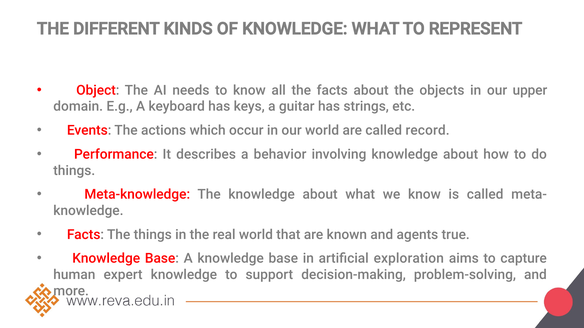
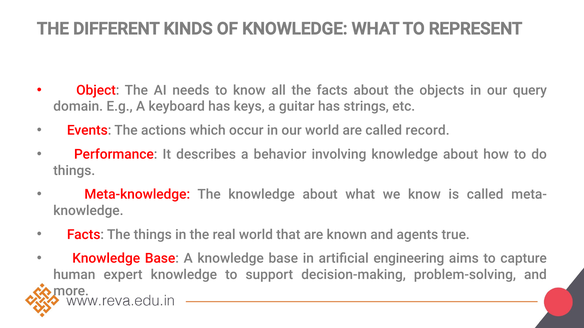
upper: upper -> query (530, 90)
exploration: exploration -> engineering (409, 259)
